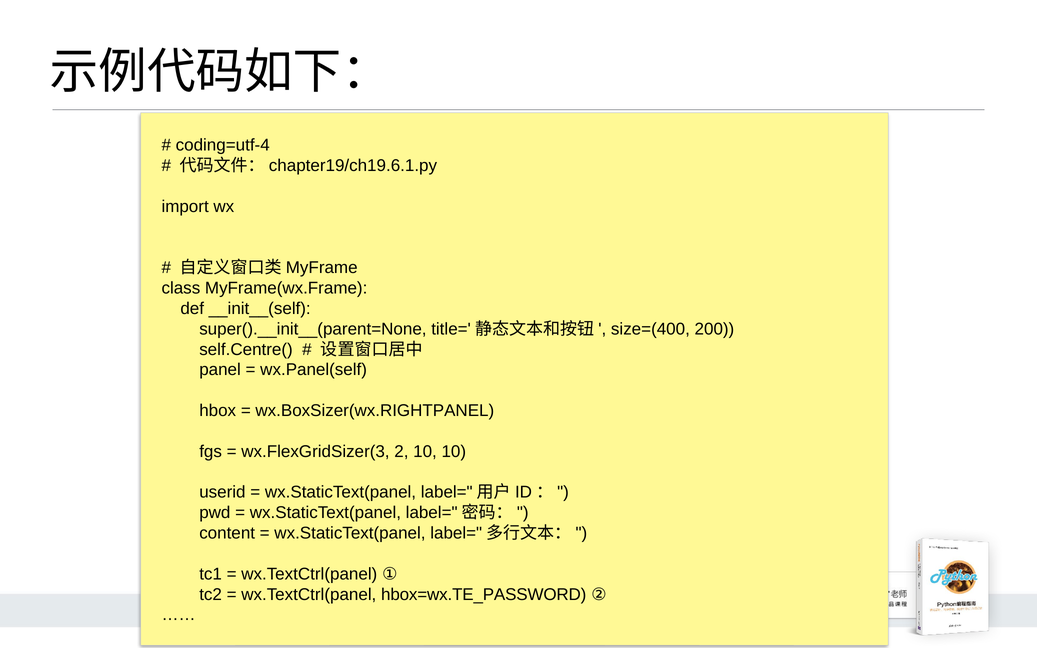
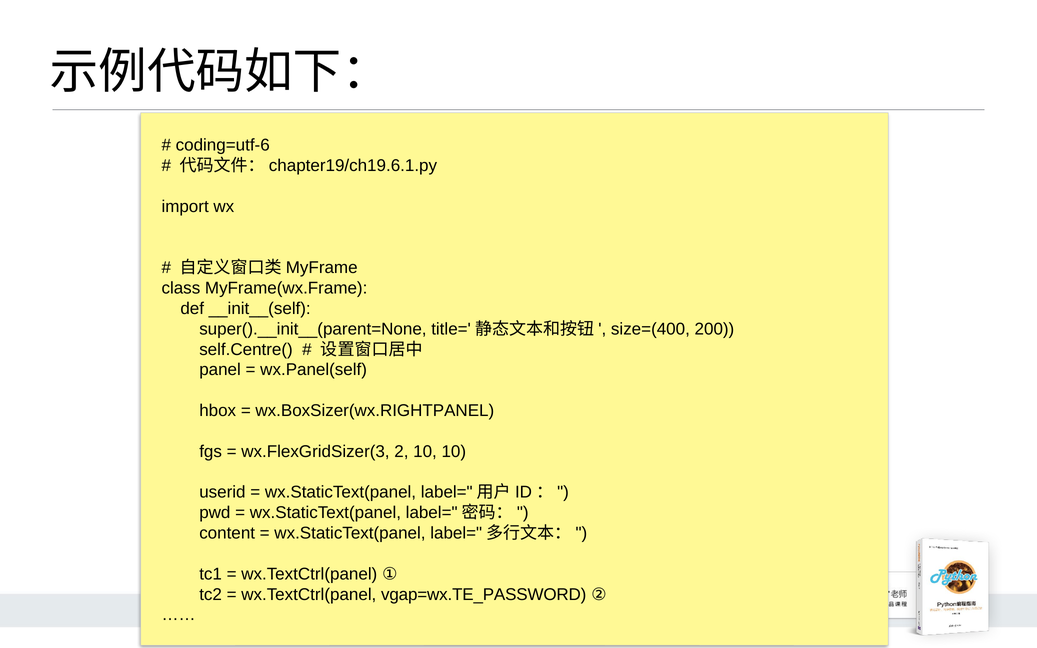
coding=utf-4: coding=utf-4 -> coding=utf-6 (223, 145)
hbox=wx.TE_PASSWORD: hbox=wx.TE_PASSWORD -> vgap=wx.TE_PASSWORD (484, 595)
